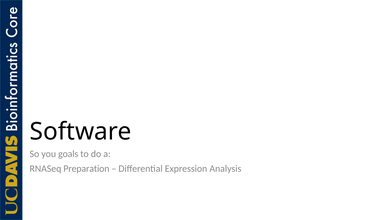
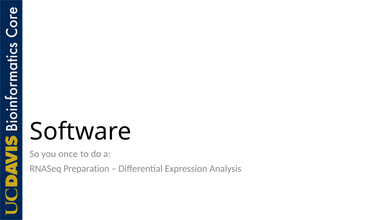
goals: goals -> once (68, 154)
